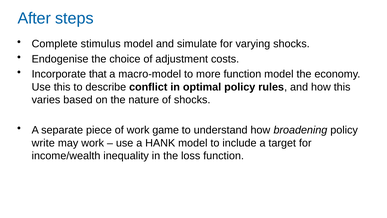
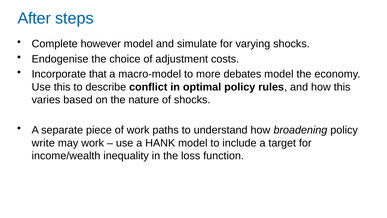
stimulus: stimulus -> however (101, 44)
more function: function -> debates (242, 74)
game: game -> paths (166, 130)
